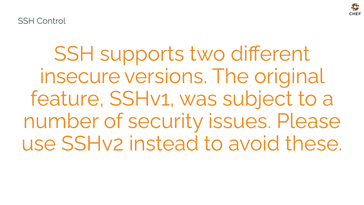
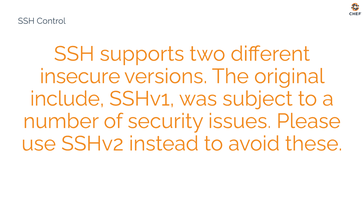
feature: feature -> include (67, 99)
